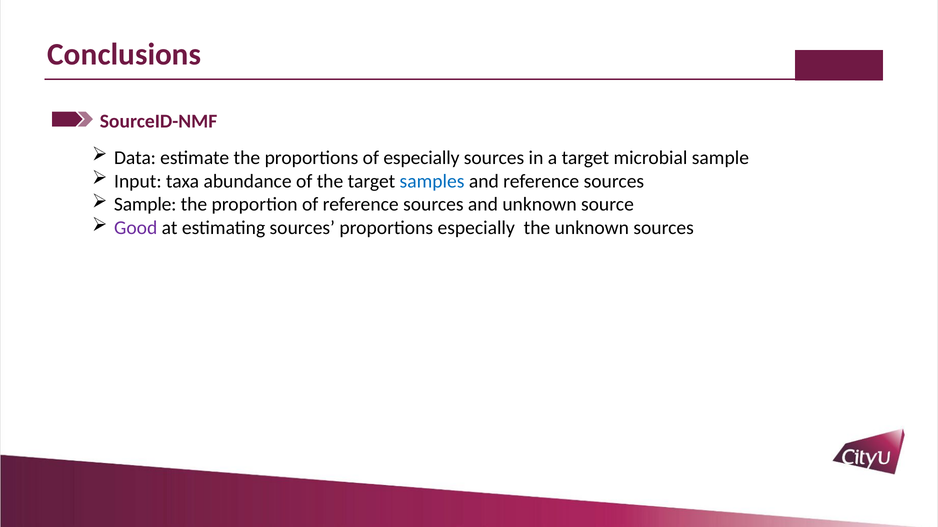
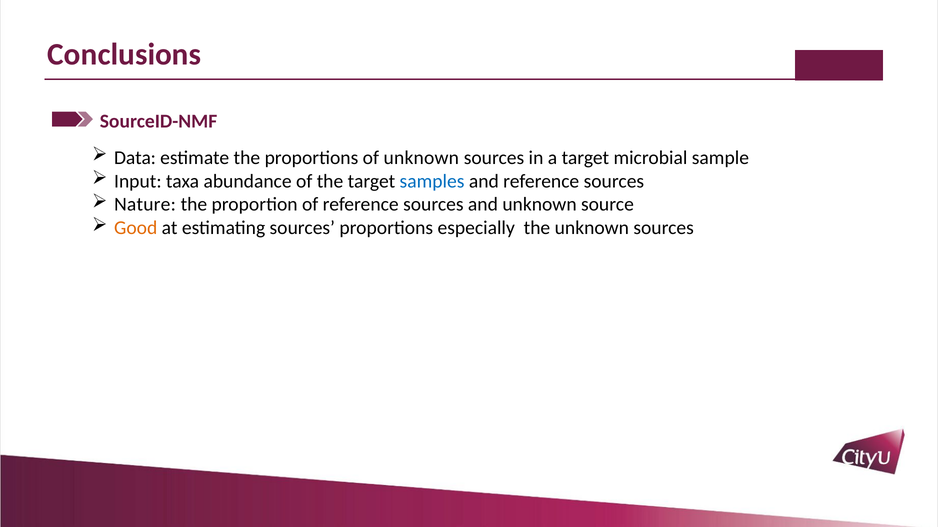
of especially: especially -> unknown (421, 158)
Sample: Sample -> Nature (145, 205)
Good colour: purple -> orange (136, 228)
